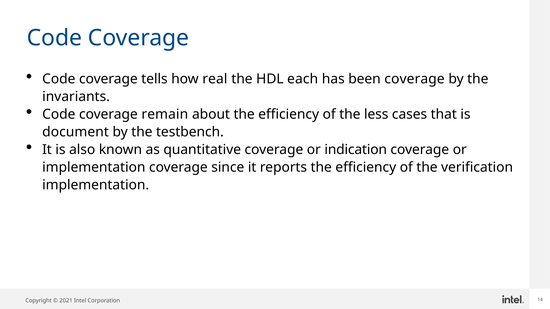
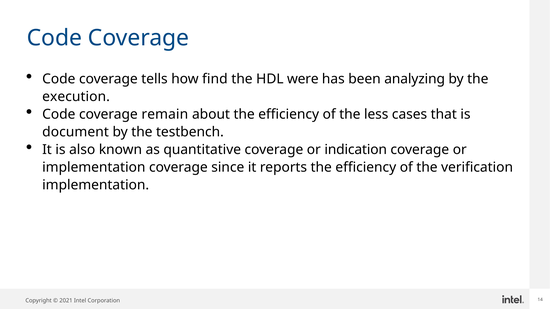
real: real -> find (215, 79)
each: each -> were (303, 79)
been coverage: coverage -> analyzing (415, 79)
invariants: invariants -> execution (76, 97)
